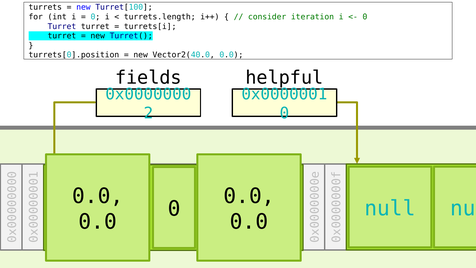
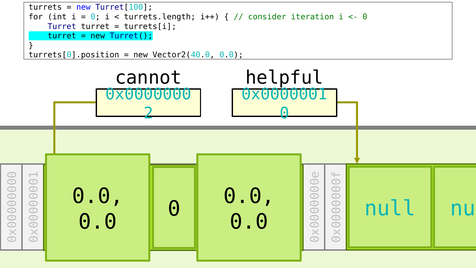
fields: fields -> cannot (148, 78)
